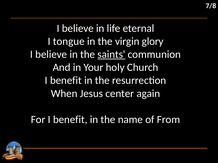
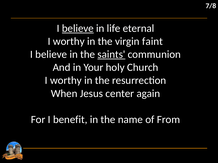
believe underline: none -> present (78, 28)
tongue: tongue -> worthy (69, 41)
glory: glory -> faint (153, 41)
benefit: benefit -> worthy (66, 81)
